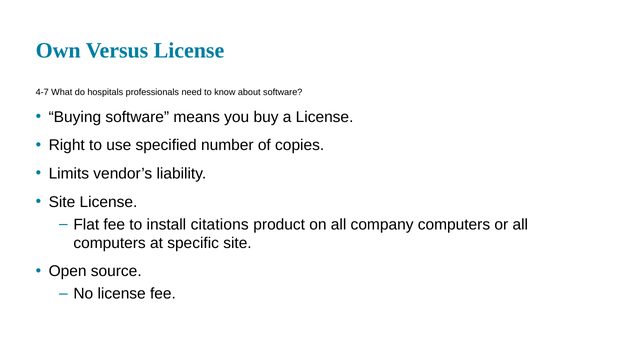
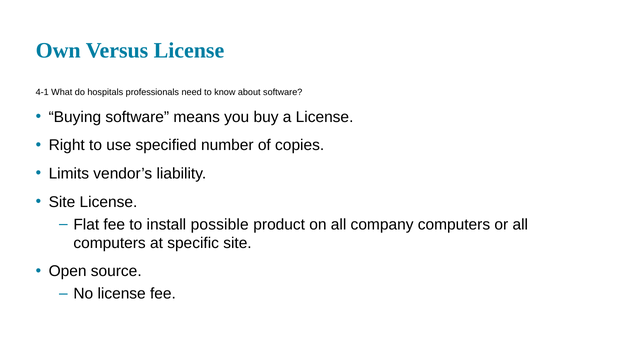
4-7: 4-7 -> 4-1 (42, 92)
citations: citations -> possible (220, 224)
